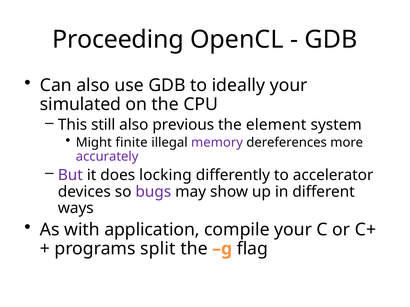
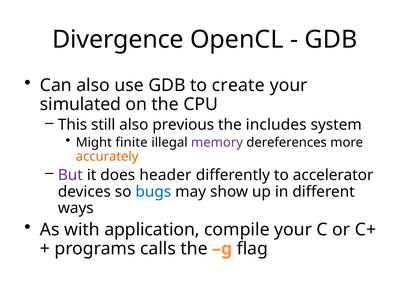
Proceeding: Proceeding -> Divergence (118, 40)
ideally: ideally -> create (238, 86)
element: element -> includes (276, 125)
accurately colour: purple -> orange (107, 157)
locking: locking -> header (165, 175)
bugs colour: purple -> blue (153, 192)
split: split -> calls (158, 249)
